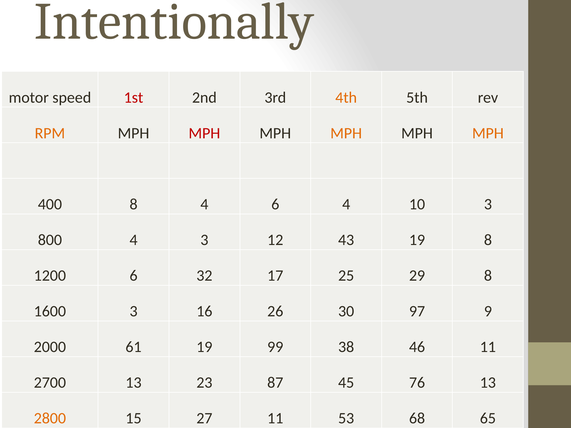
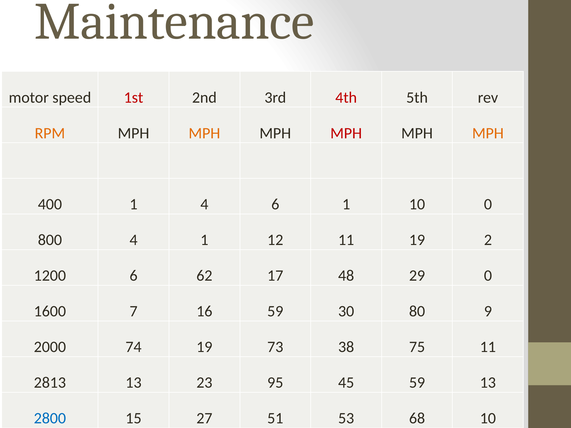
Intentionally: Intentionally -> Maintenance (174, 22)
4th colour: orange -> red (346, 98)
MPH colour: red -> orange (204, 133)
MPH colour: orange -> red (346, 133)
400 8: 8 -> 1 (134, 205)
6 4: 4 -> 1 (346, 205)
10 3: 3 -> 0 (488, 205)
4 3: 3 -> 1 (204, 240)
12 43: 43 -> 11 (346, 240)
19 8: 8 -> 2 (488, 240)
32: 32 -> 62 (204, 276)
25: 25 -> 48 (346, 276)
29 8: 8 -> 0 (488, 276)
1600 3: 3 -> 7 (134, 312)
16 26: 26 -> 59 (275, 312)
97: 97 -> 80 (417, 312)
61: 61 -> 74 (134, 347)
99: 99 -> 73 (275, 347)
46: 46 -> 75 (417, 347)
2700: 2700 -> 2813 (50, 383)
87: 87 -> 95 (275, 383)
45 76: 76 -> 59 (417, 383)
2800 colour: orange -> blue (50, 419)
27 11: 11 -> 51 (275, 419)
68 65: 65 -> 10 (488, 419)
